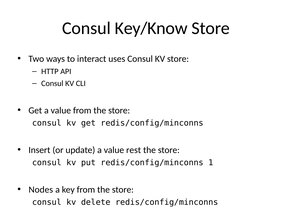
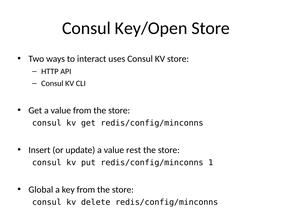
Key/Know: Key/Know -> Key/Open (151, 28)
Nodes: Nodes -> Global (41, 190)
